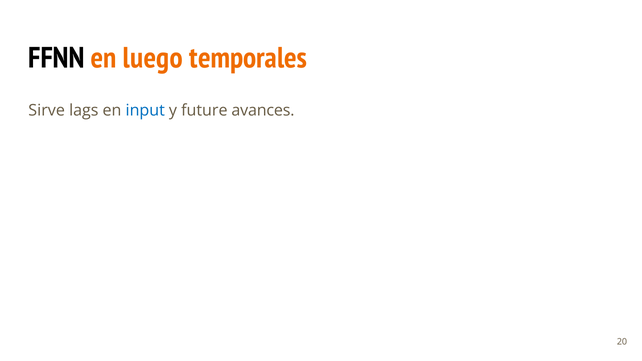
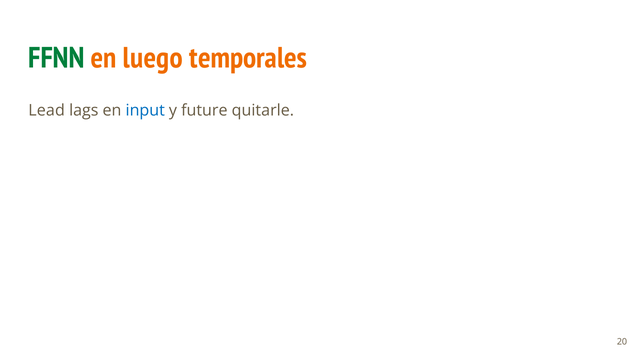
FFNN colour: black -> green (56, 58)
Sirve: Sirve -> Lead (47, 110)
avances: avances -> quitarle (263, 110)
